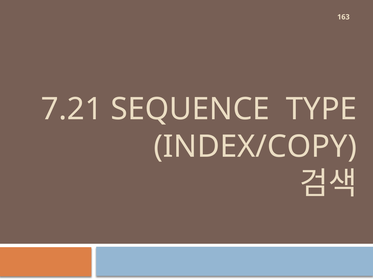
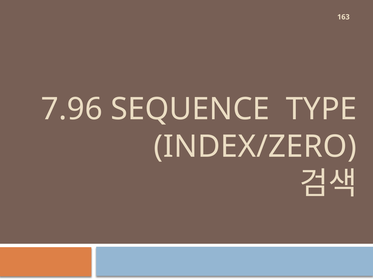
7.21: 7.21 -> 7.96 (72, 109)
INDEX/COPY: INDEX/COPY -> INDEX/ZERO (255, 146)
